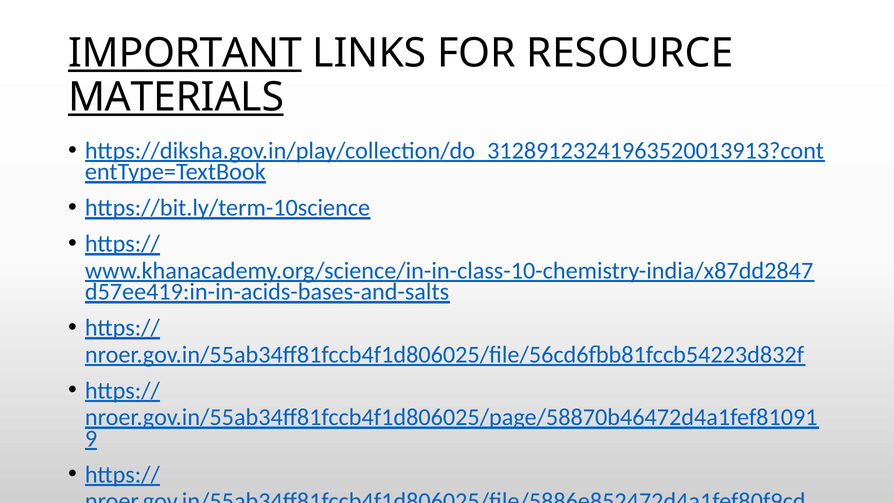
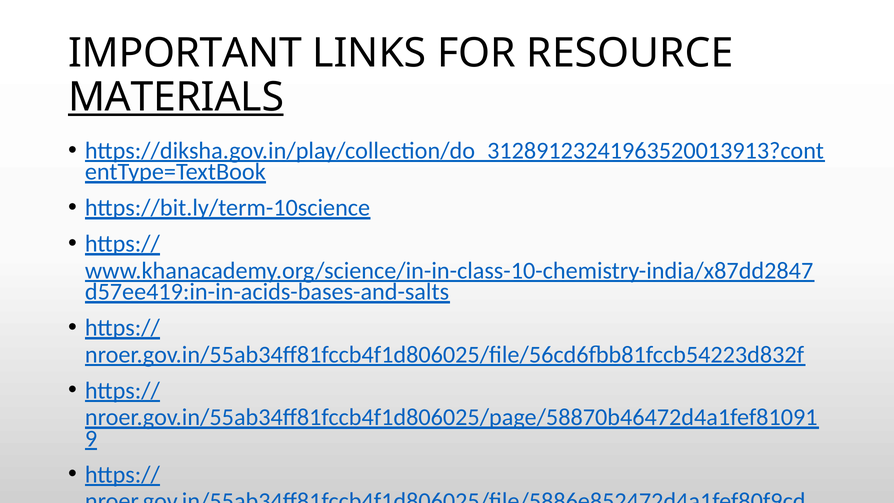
IMPORTANT underline: present -> none (185, 53)
